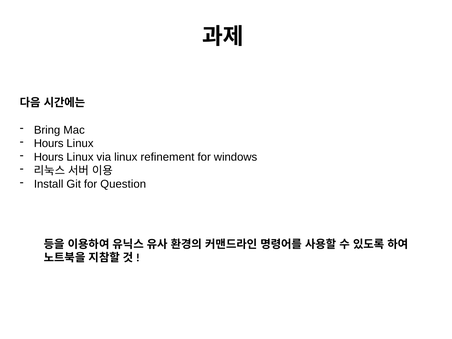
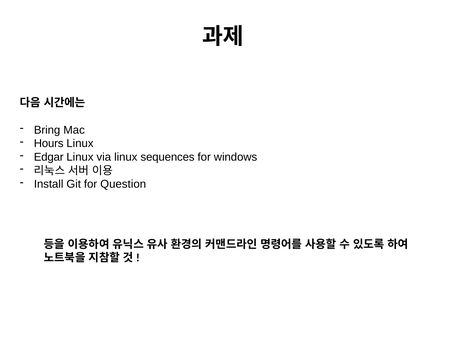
Hours: Hours -> Edgar (49, 157)
refinement: refinement -> sequences (168, 157)
